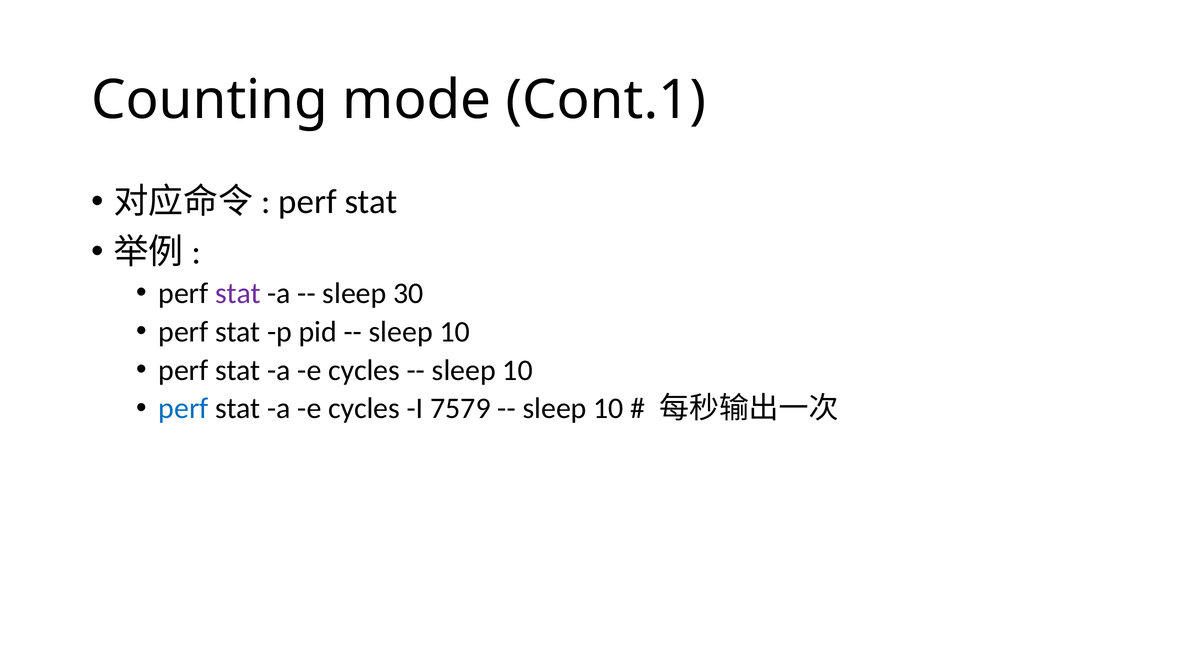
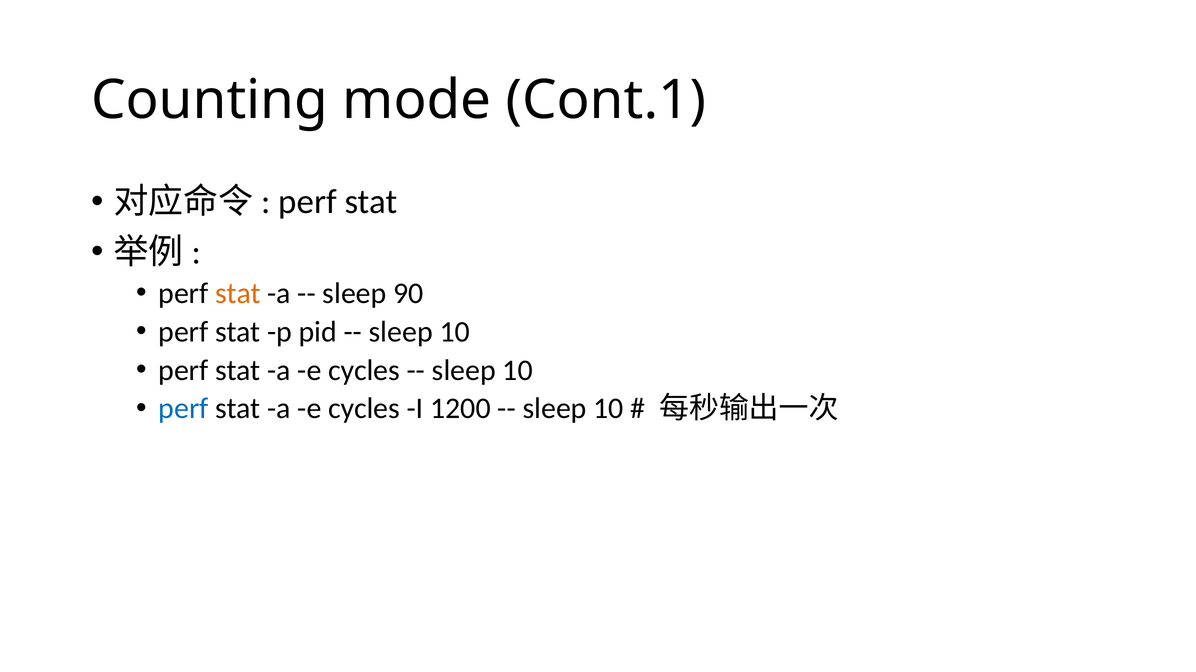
stat colour: purple -> orange (238, 294)
30: 30 -> 90 (408, 294)
7579: 7579 -> 1200 (460, 409)
